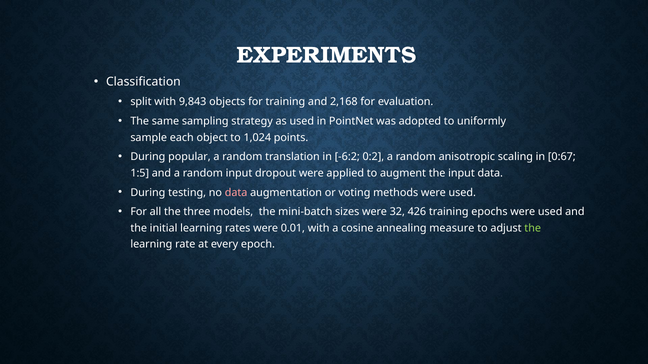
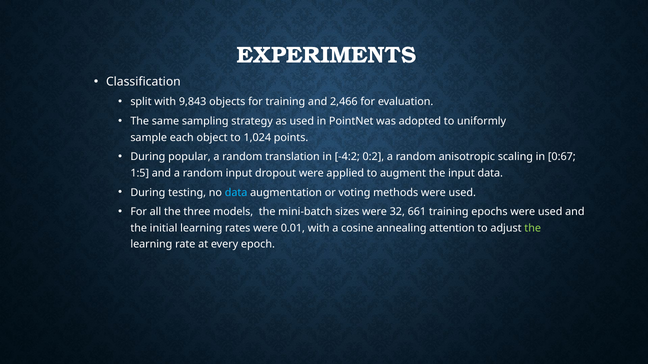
2,168: 2,168 -> 2,466 (344, 102)
-6:2: -6:2 -> -4:2 (347, 157)
data colour: pink -> light blue (236, 193)
426: 426 -> 661 (417, 212)
measure: measure -> attention (452, 228)
